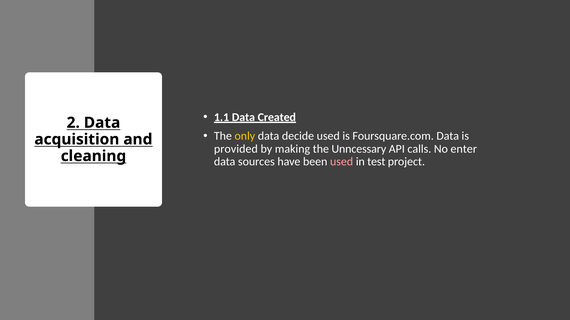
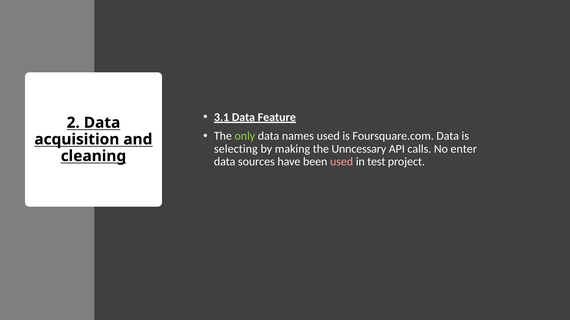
1.1: 1.1 -> 3.1 (222, 117)
Created: Created -> Feature (277, 117)
only colour: yellow -> light green (245, 136)
decide: decide -> names (298, 136)
provided: provided -> selecting (236, 149)
